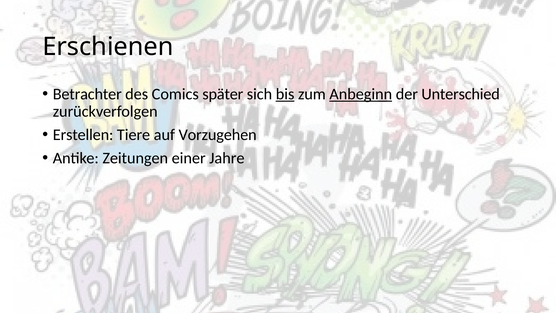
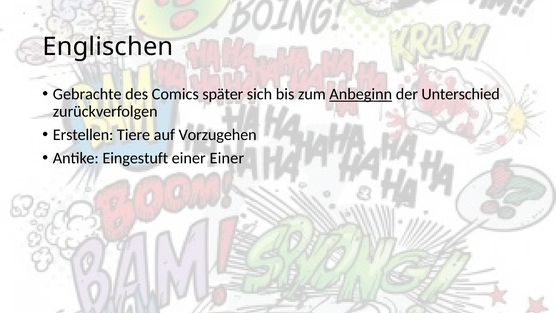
Erschienen: Erschienen -> Englischen (108, 47)
Betrachter: Betrachter -> Gebrachte (87, 94)
bis underline: present -> none (285, 94)
Zeitungen: Zeitungen -> Eingestuft (135, 158)
einer Jahre: Jahre -> Einer (227, 158)
